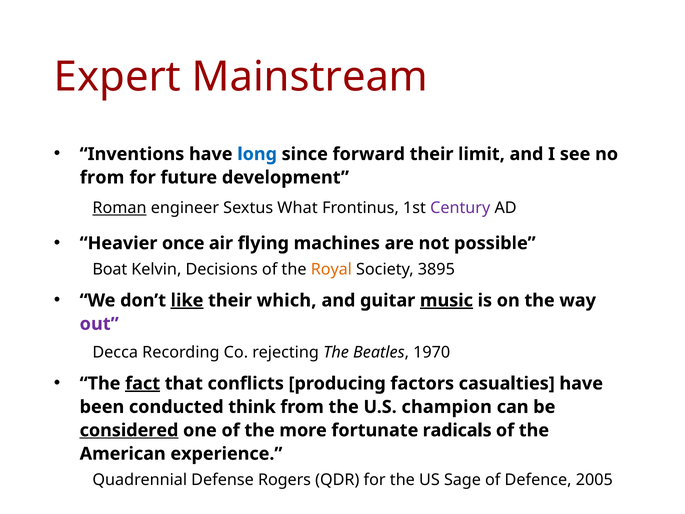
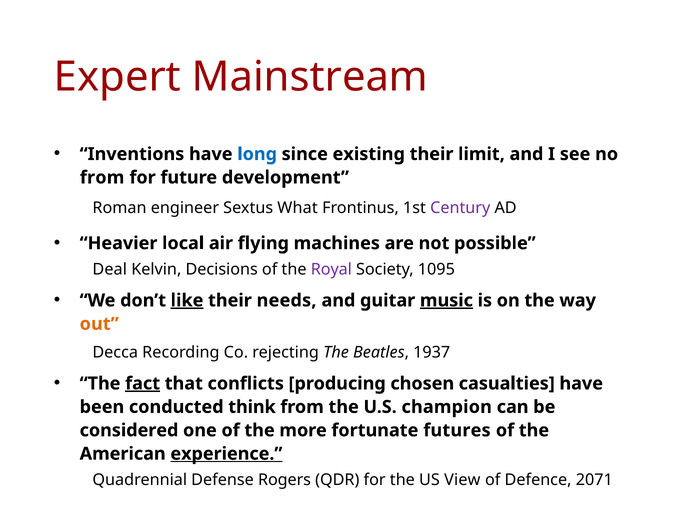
forward: forward -> existing (369, 154)
Roman underline: present -> none (120, 208)
once: once -> local (183, 243)
Boat: Boat -> Deal (110, 269)
Royal colour: orange -> purple (331, 269)
3895: 3895 -> 1095 (436, 269)
which: which -> needs (287, 300)
out colour: purple -> orange (99, 324)
1970: 1970 -> 1937 (432, 352)
factors: factors -> chosen (422, 383)
considered underline: present -> none (129, 430)
radicals: radicals -> futures (457, 430)
experience underline: none -> present (226, 454)
Sage: Sage -> View (462, 480)
2005: 2005 -> 2071 (594, 480)
